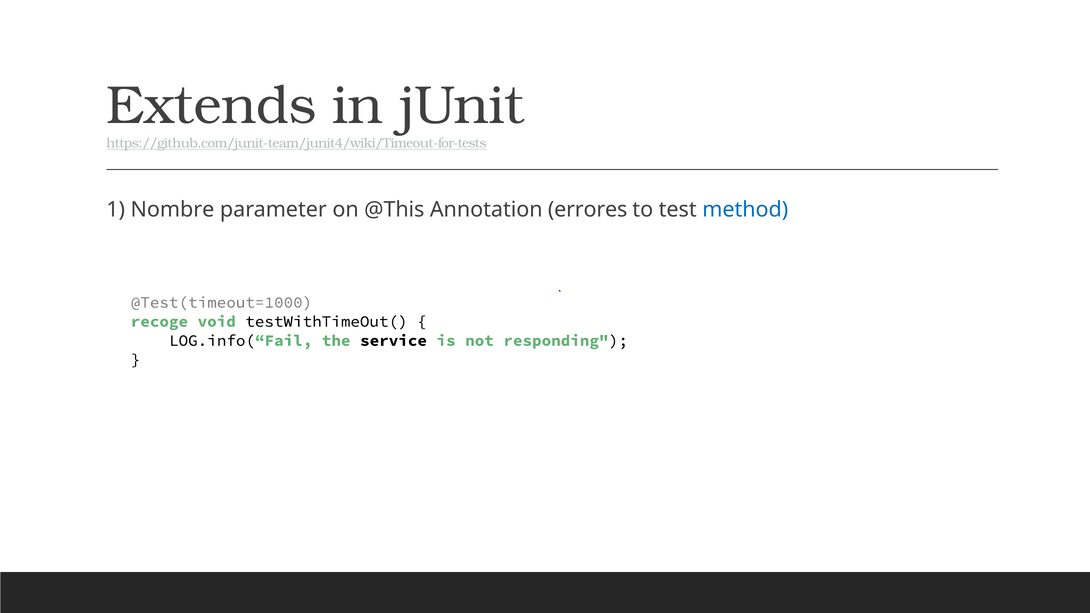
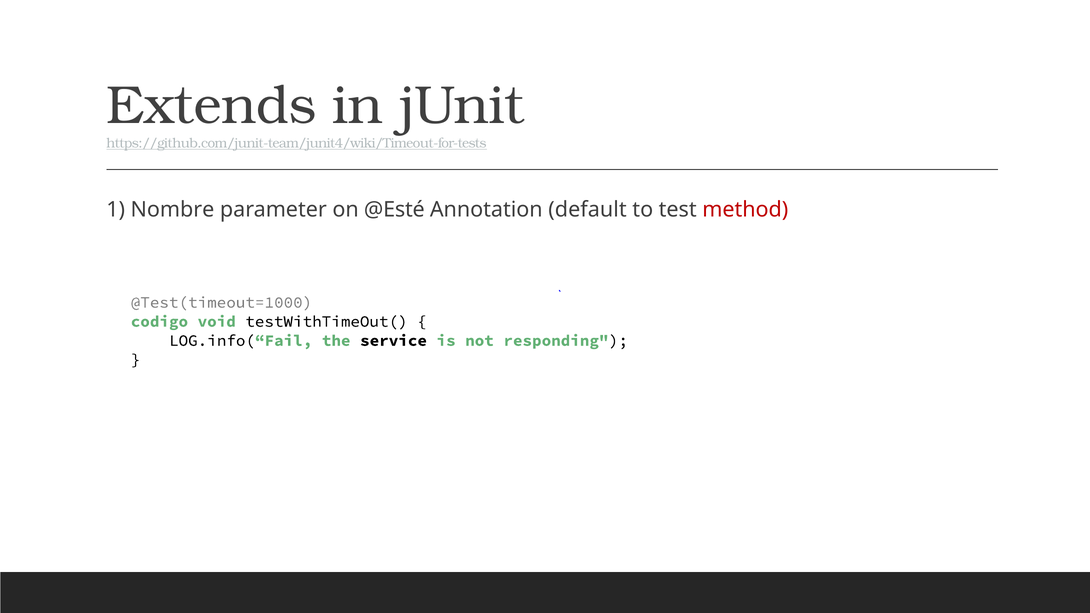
@This: @This -> @Esté (394, 210)
errores: errores -> default (588, 210)
method colour: blue -> red (745, 210)
recoge: recoge -> codigo (159, 322)
